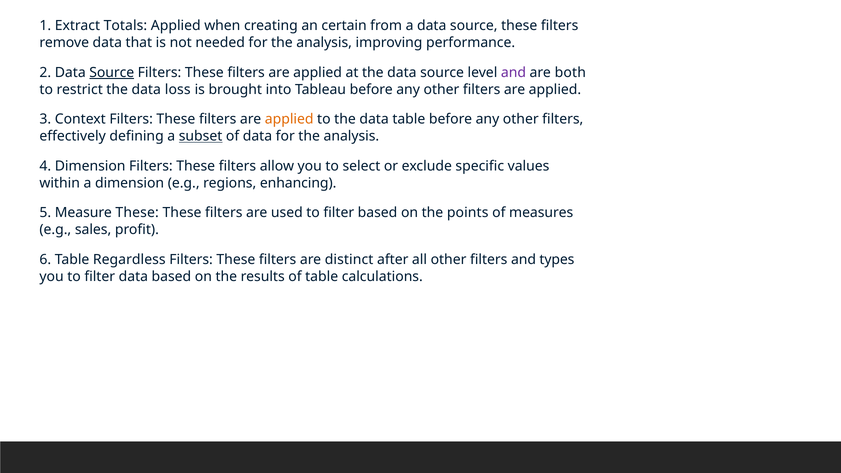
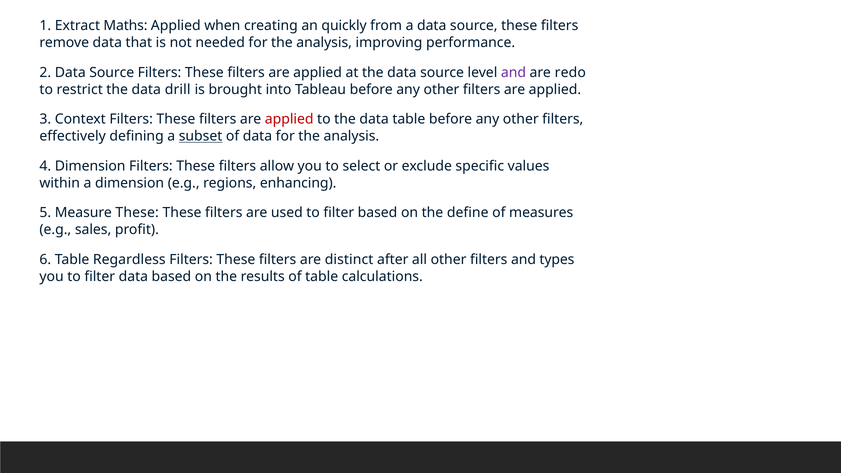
Totals: Totals -> Maths (126, 26)
certain: certain -> quickly (344, 26)
Source underline: present -> none (112, 73)
both: both -> redo (570, 73)
loss: loss -> drill (178, 89)
applied colour: orange -> red (289, 119)
points: points -> define (468, 213)
